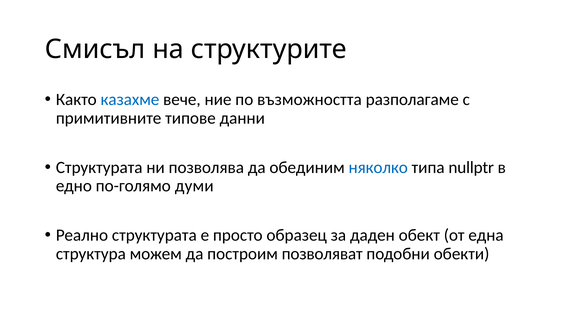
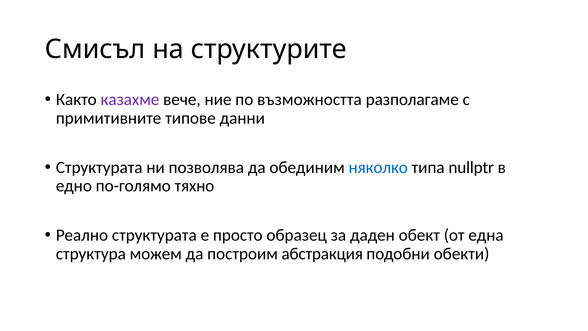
казахме colour: blue -> purple (130, 99)
думи: думи -> тяхно (194, 186)
позволяват: позволяват -> абстракция (322, 254)
